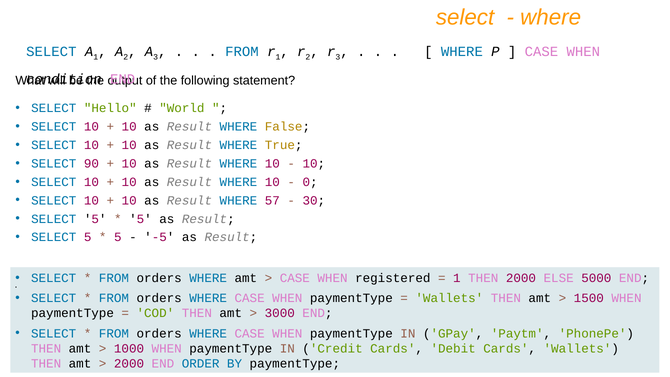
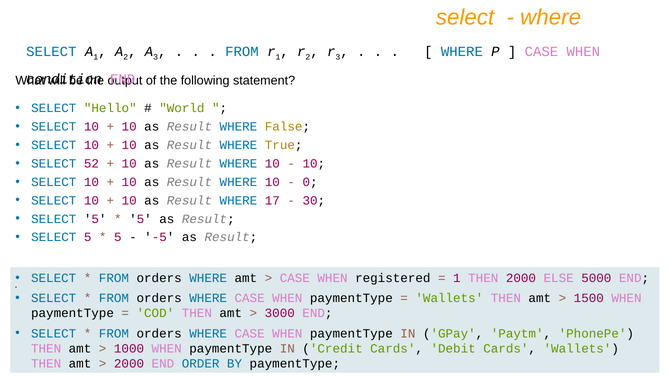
90: 90 -> 52 (91, 164)
57: 57 -> 17 (272, 200)
